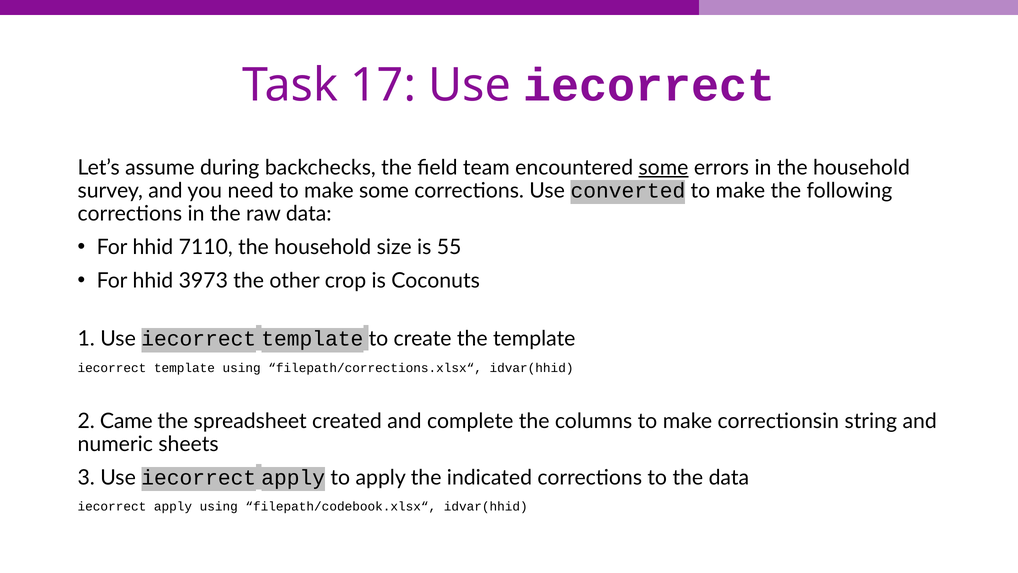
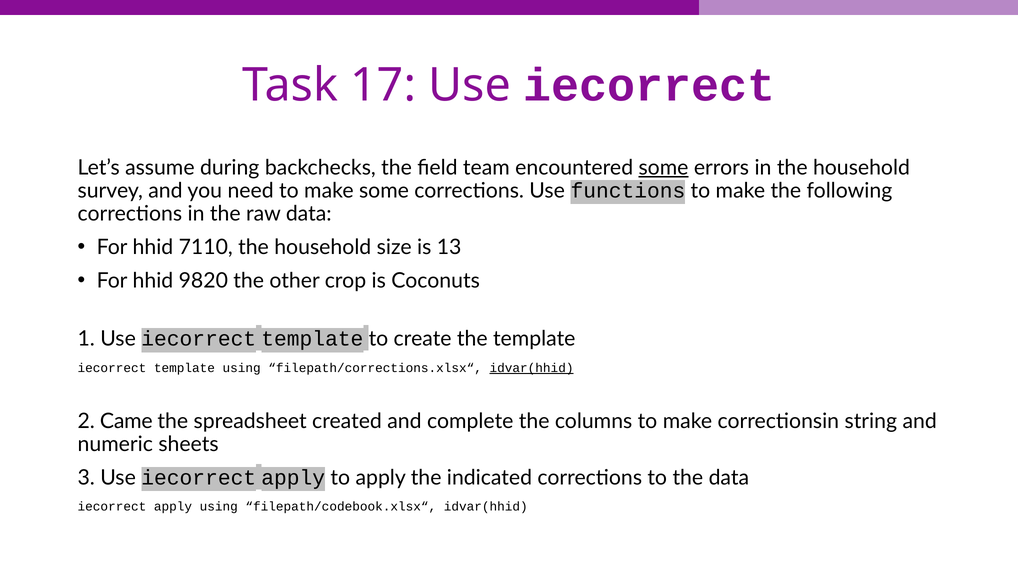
converted: converted -> functions (628, 190)
55: 55 -> 13 (449, 247)
3973: 3973 -> 9820 (203, 280)
idvar(hhid underline: none -> present (532, 368)
